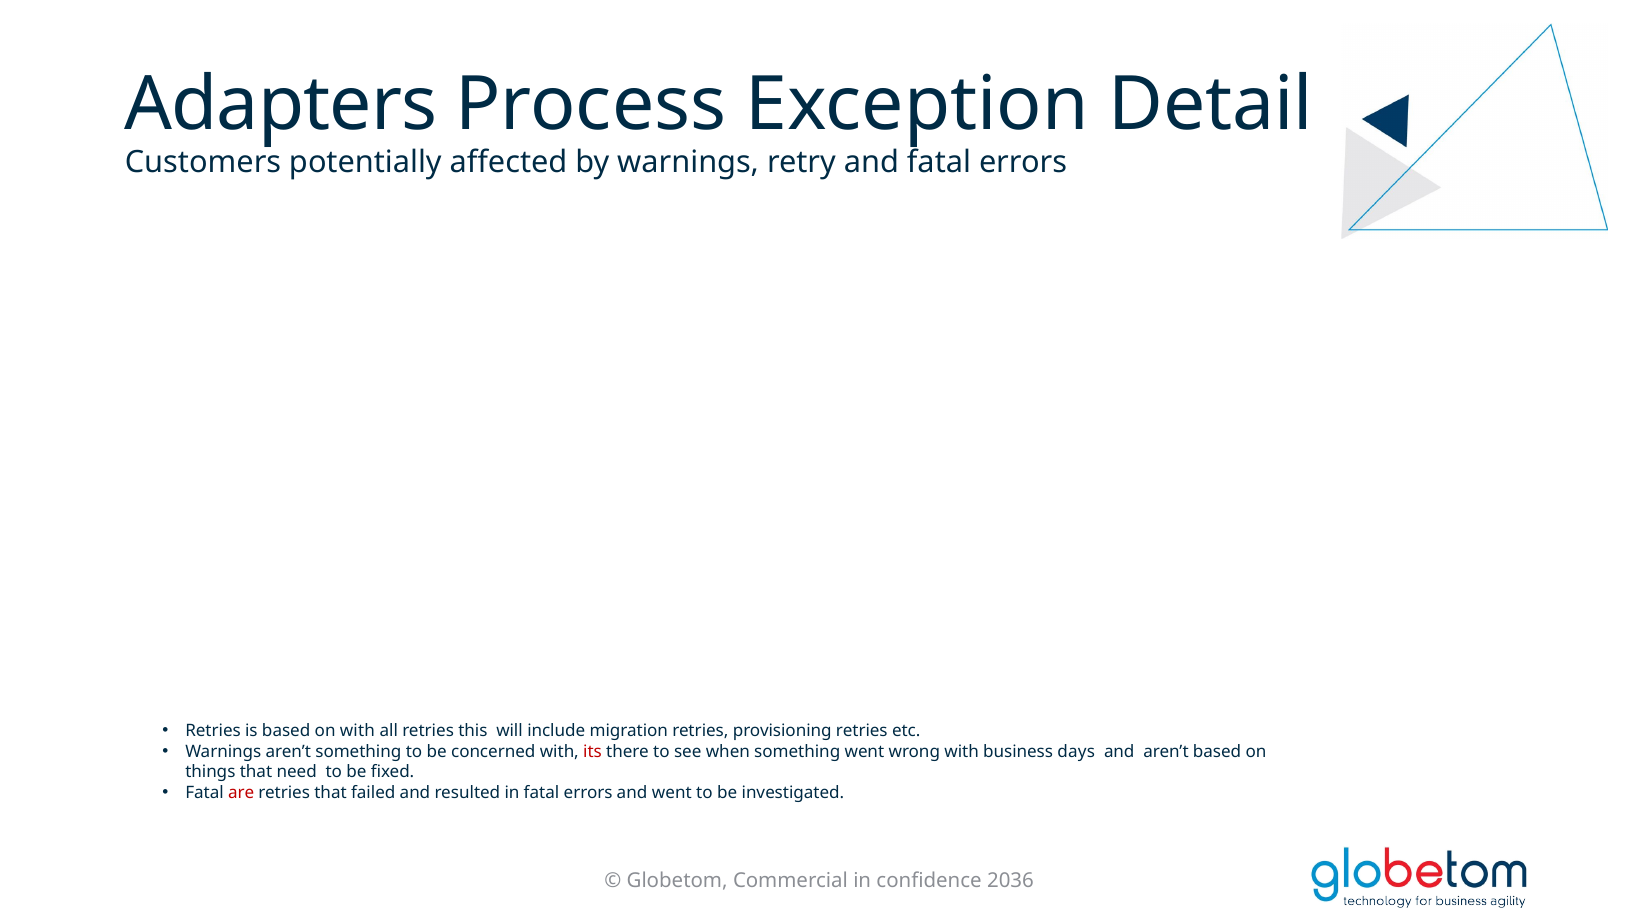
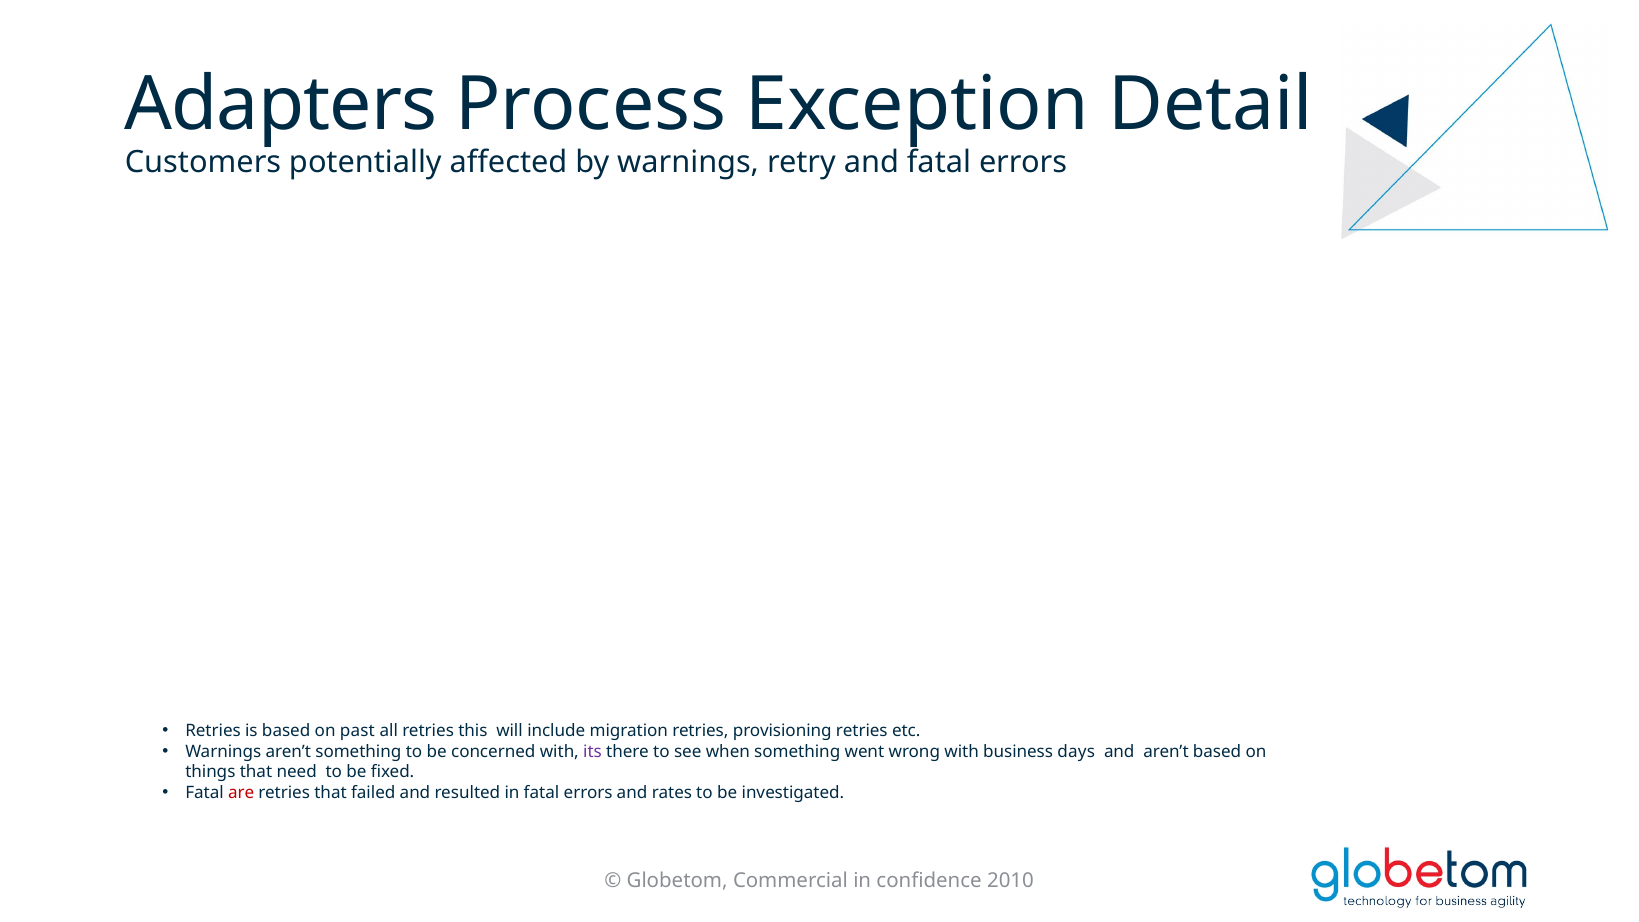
on with: with -> past (357, 731)
its colour: red -> purple (593, 751)
and went: went -> rates (672, 792)
2036: 2036 -> 2010 (1010, 880)
